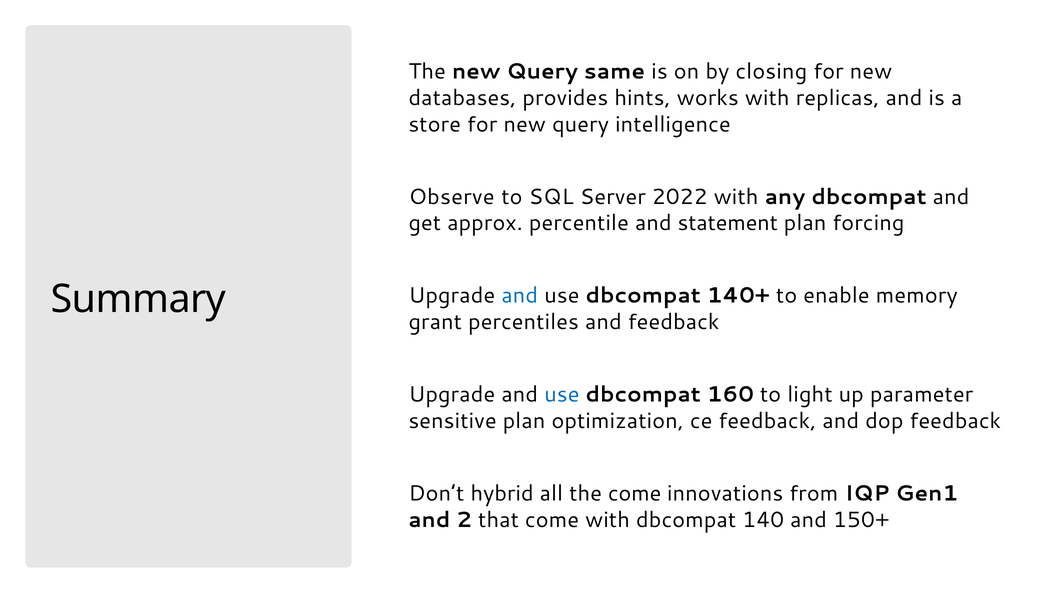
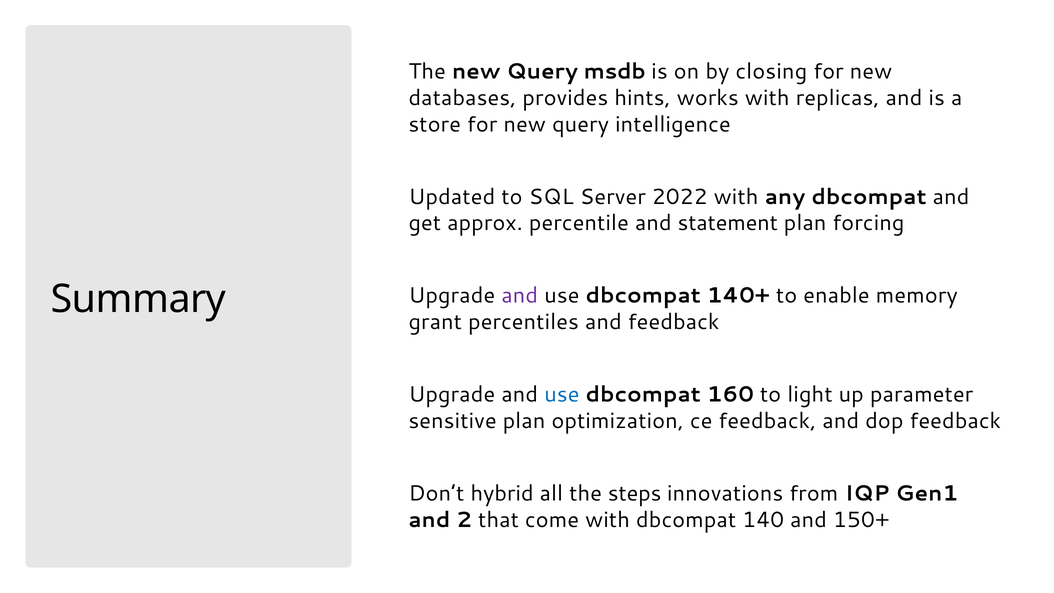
same: same -> msdb (615, 72)
Observe: Observe -> Updated (452, 197)
and colour: blue -> purple (520, 296)
the come: come -> steps (635, 493)
